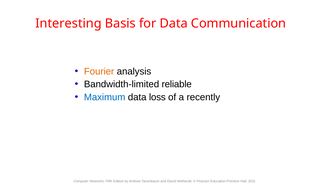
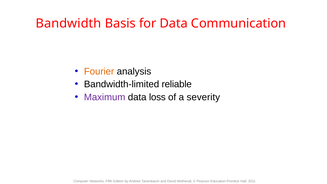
Interesting: Interesting -> Bandwidth (68, 23)
Maximum colour: blue -> purple (105, 97)
recently: recently -> severity (203, 97)
